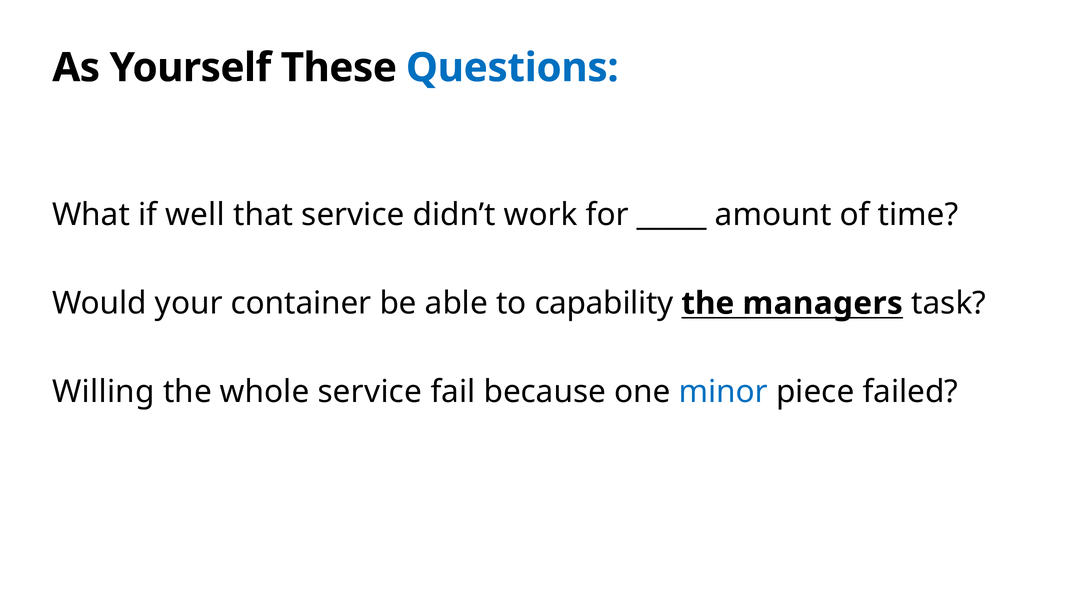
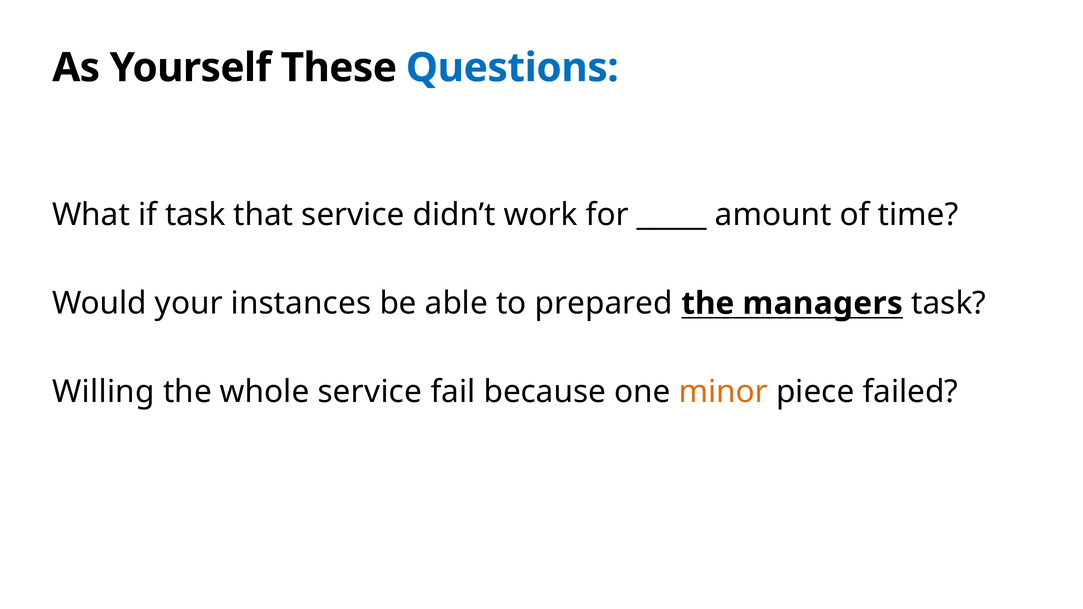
if well: well -> task (195, 215)
container: container -> instances (301, 303)
capability: capability -> prepared (604, 303)
minor colour: blue -> orange (723, 392)
